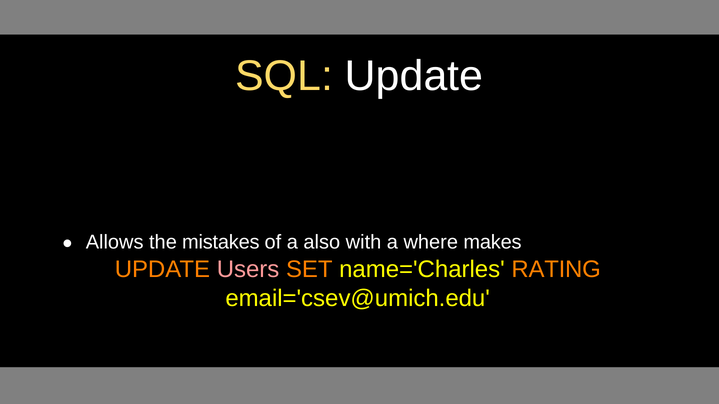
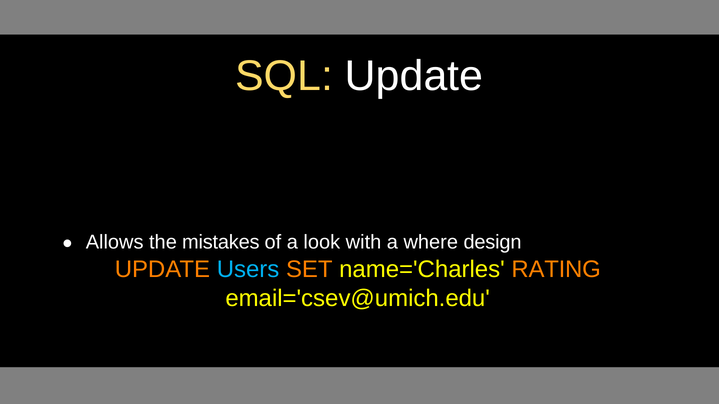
also: also -> look (322, 243)
makes: makes -> design (492, 243)
Users colour: pink -> light blue (248, 270)
